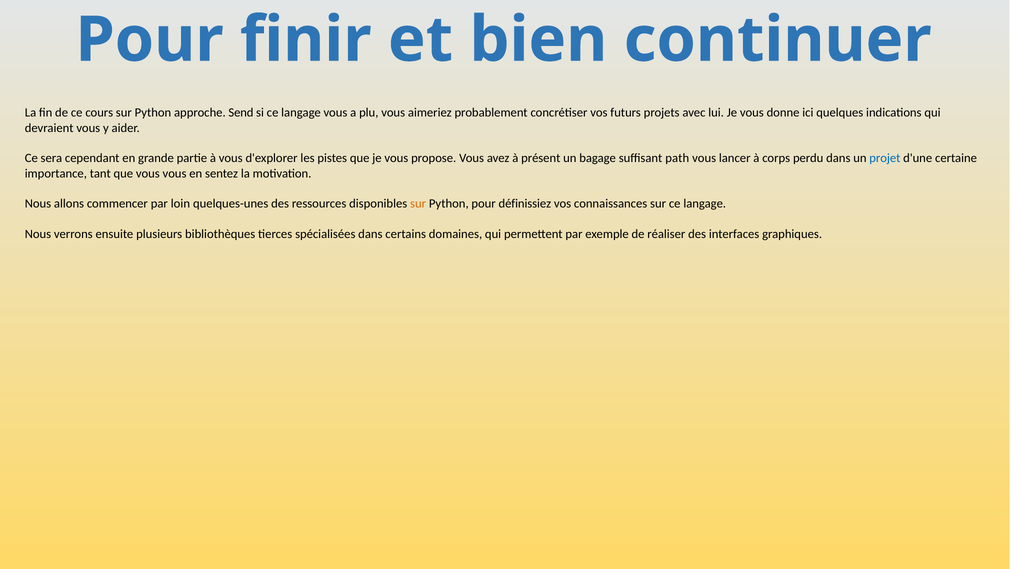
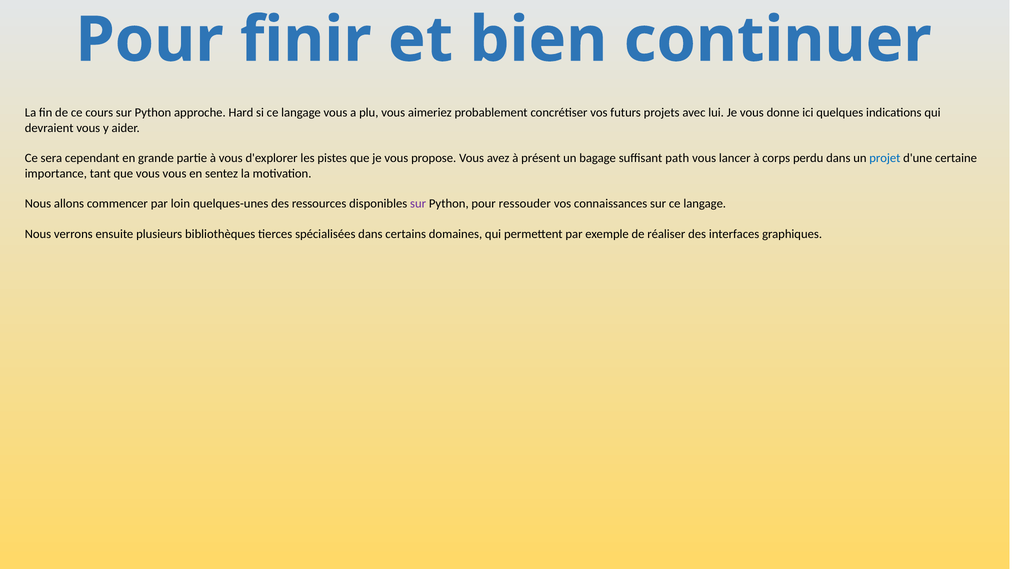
Send: Send -> Hard (241, 113)
sur colour: orange -> purple (418, 204)
définissiez: définissiez -> ressouder (525, 204)
